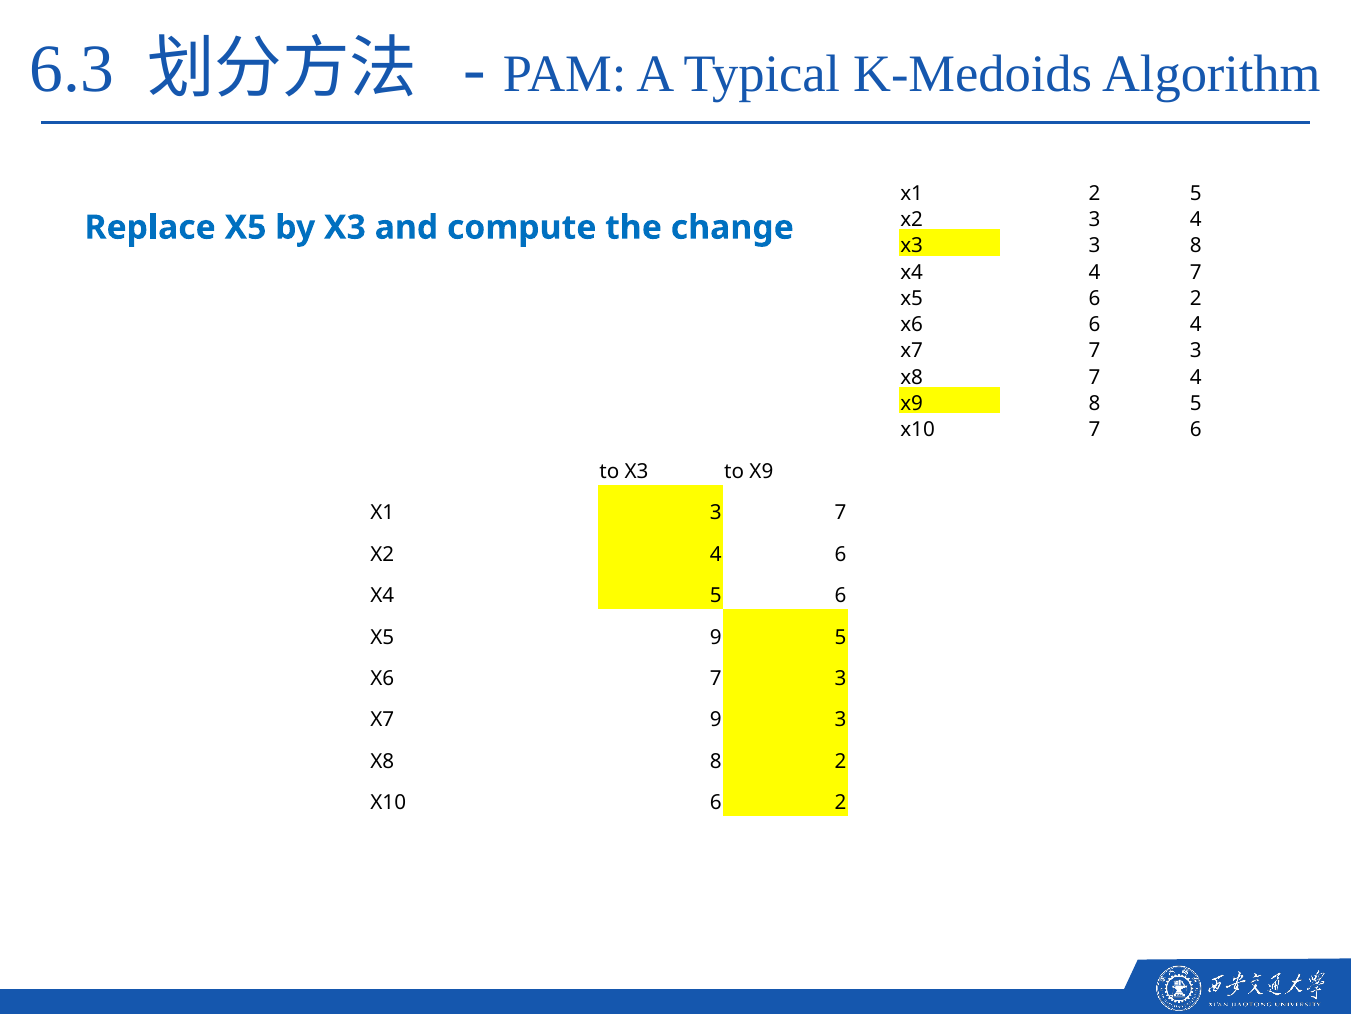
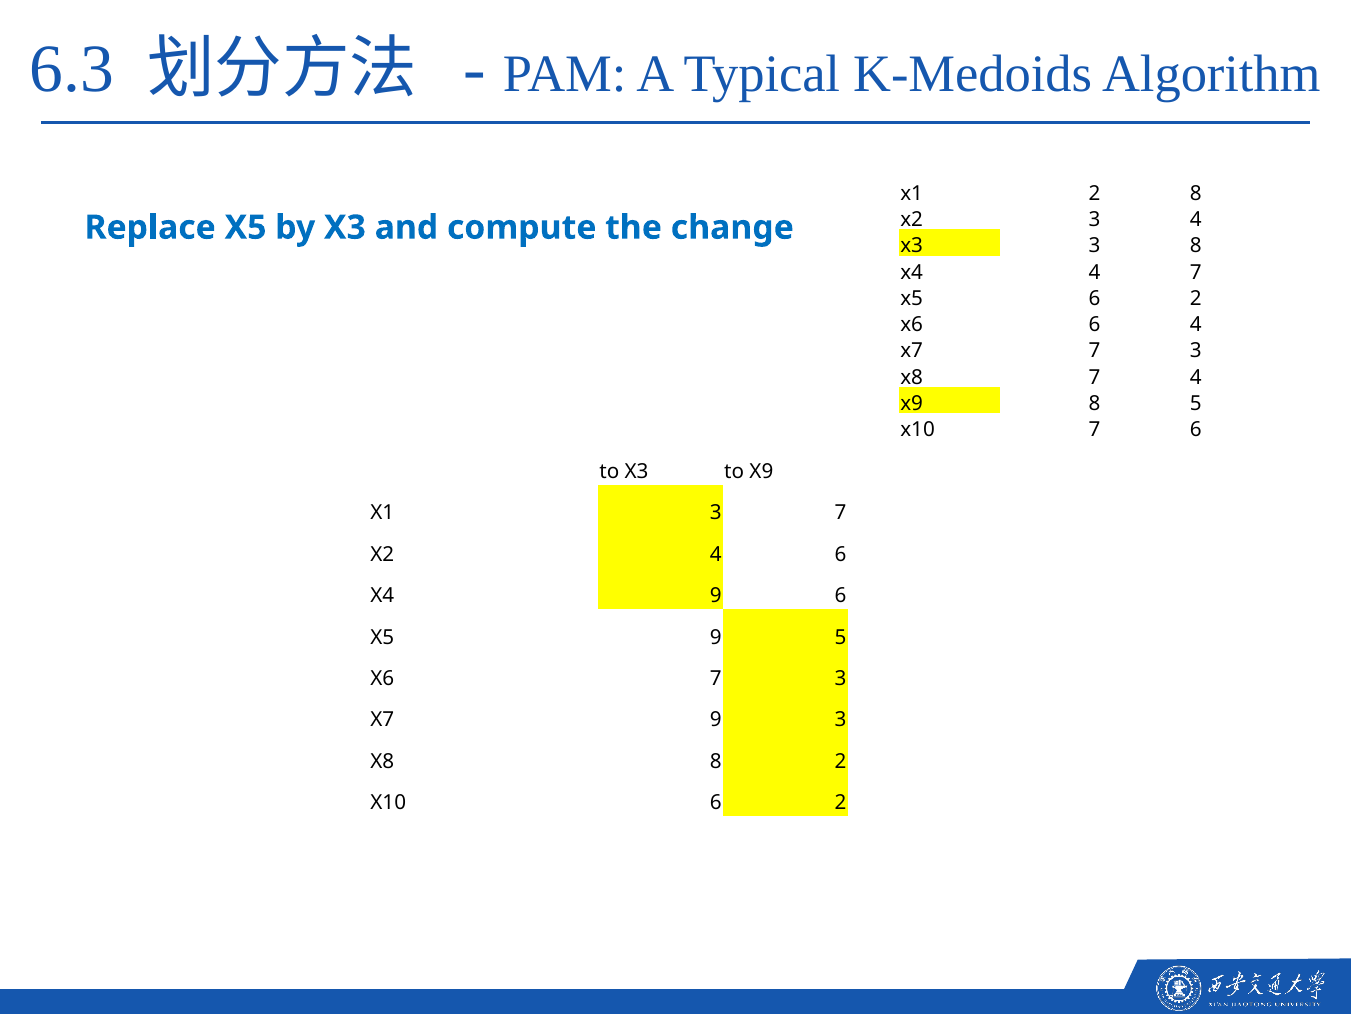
2 5: 5 -> 8 (1196, 193)
X4 5: 5 -> 9 (716, 595)
